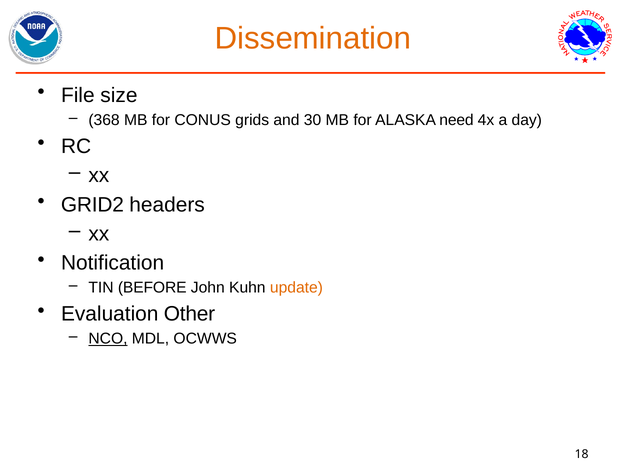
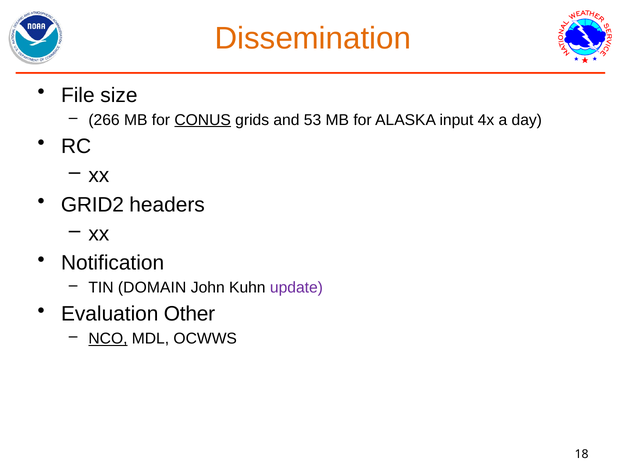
368: 368 -> 266 (104, 120)
CONUS underline: none -> present (203, 120)
30: 30 -> 53 (313, 120)
need: need -> input (456, 120)
BEFORE: BEFORE -> DOMAIN (152, 288)
update colour: orange -> purple (296, 288)
